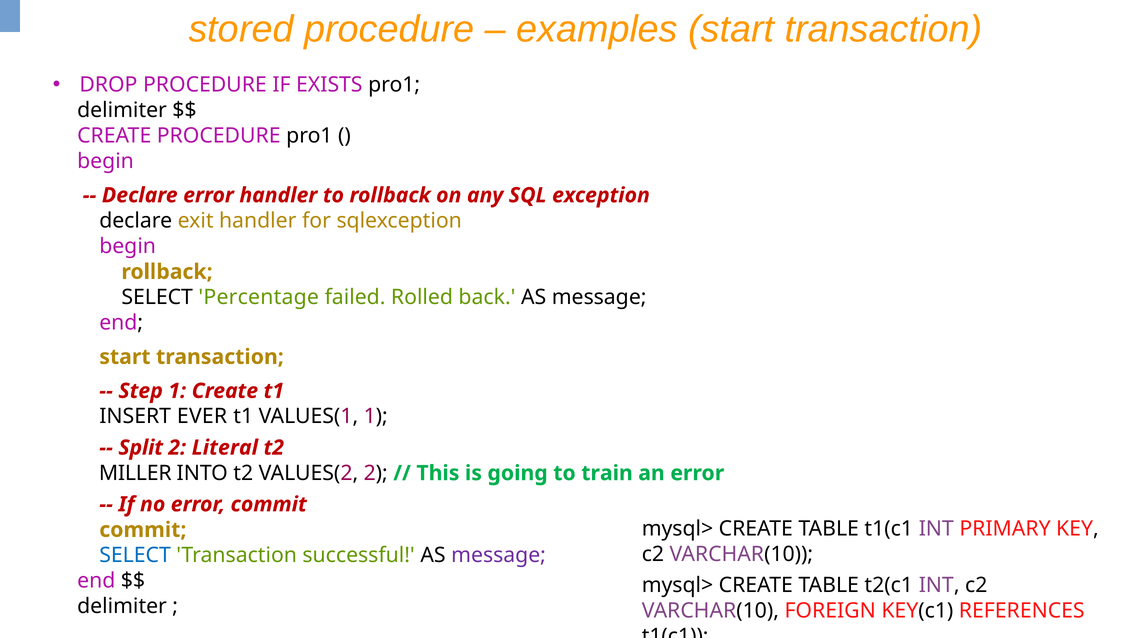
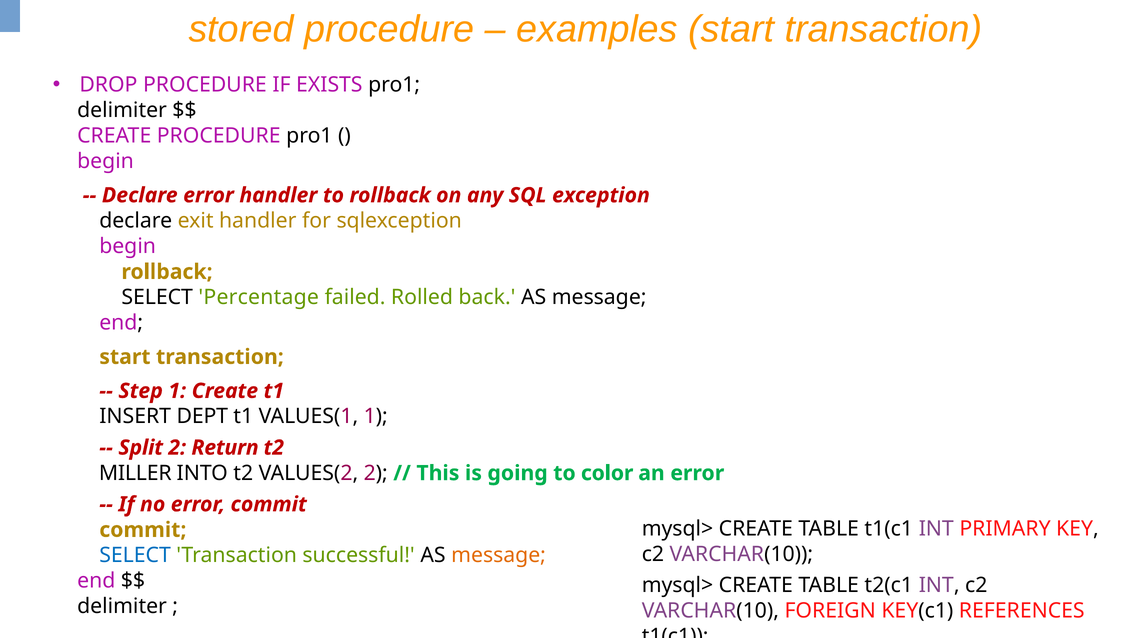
EVER: EVER -> DEPT (202, 416)
Literal: Literal -> Return (225, 447)
train: train -> color (607, 473)
message colour: purple -> orange (499, 555)
